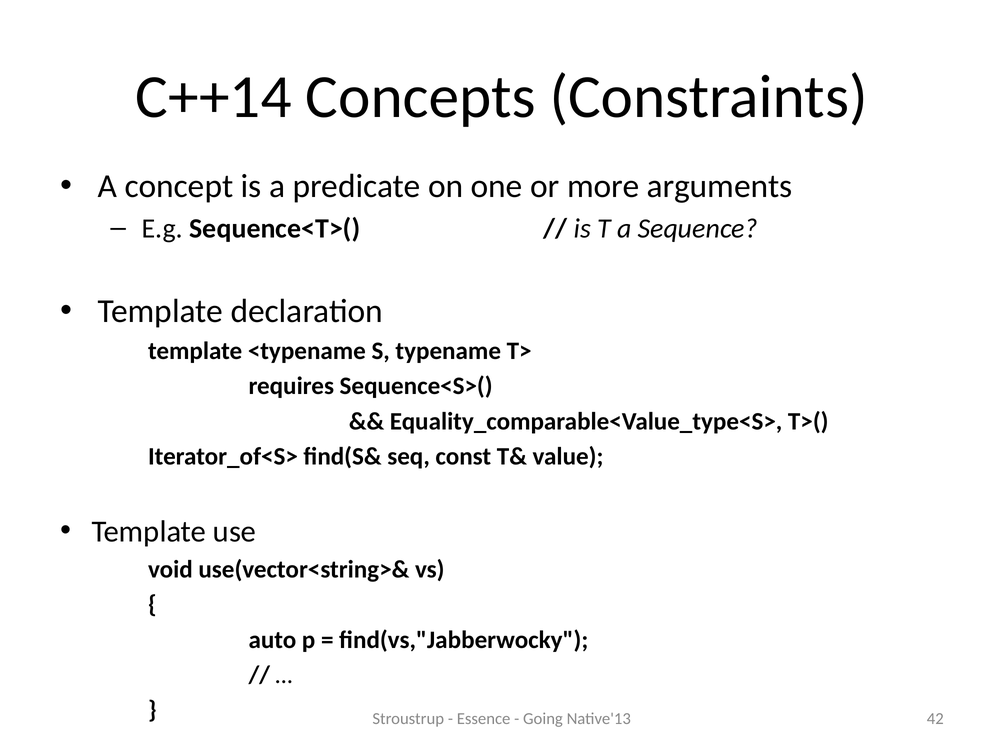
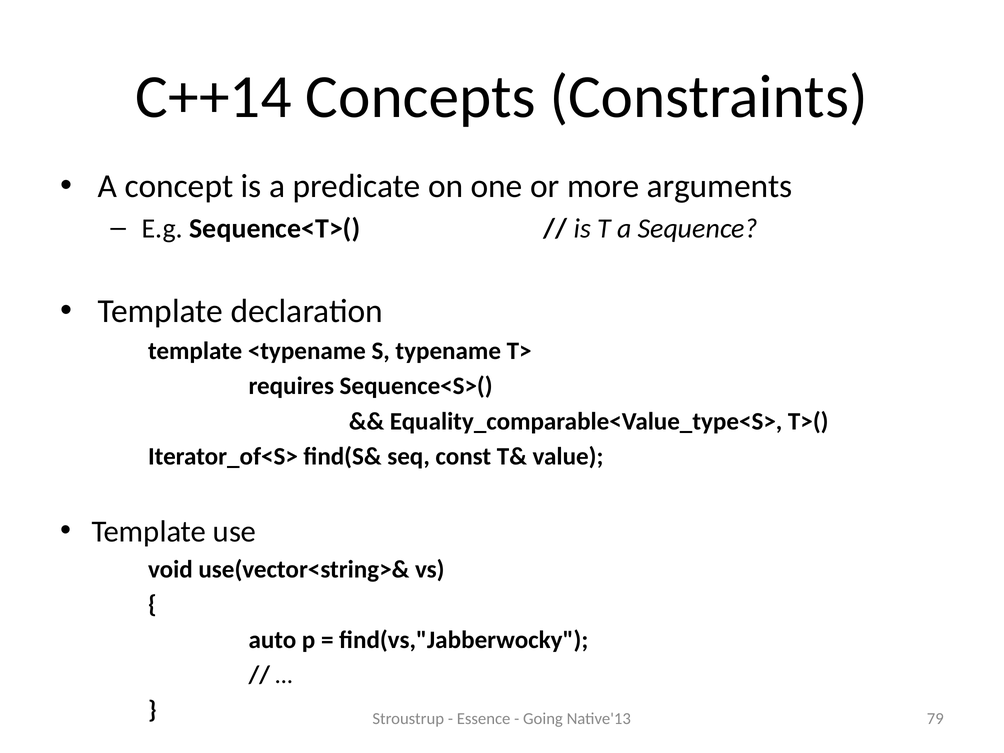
42: 42 -> 79 (935, 719)
